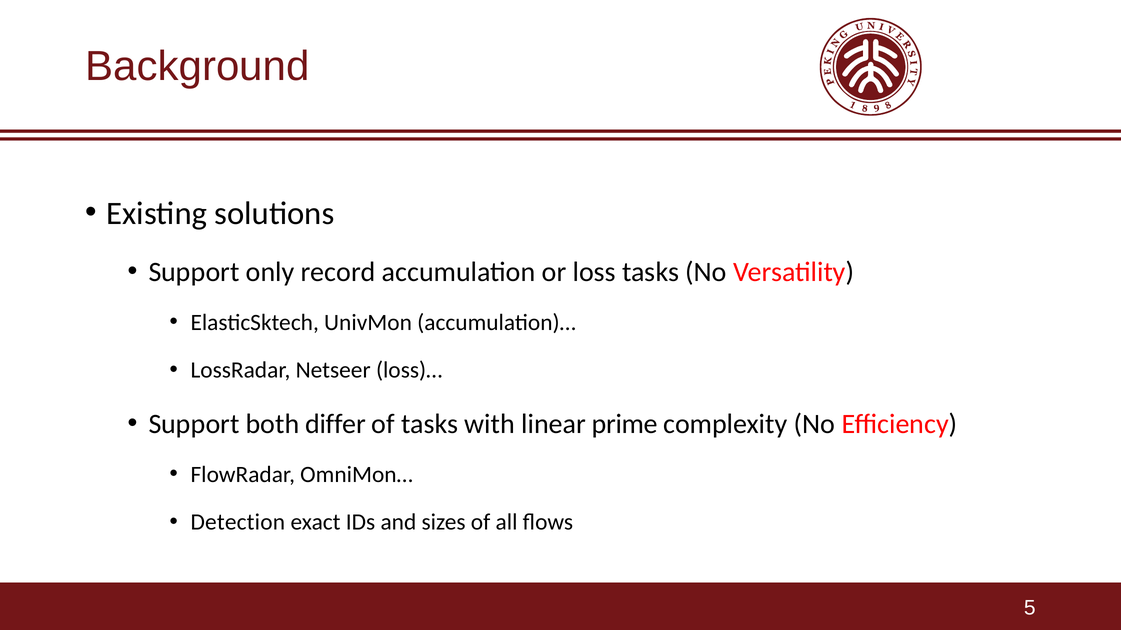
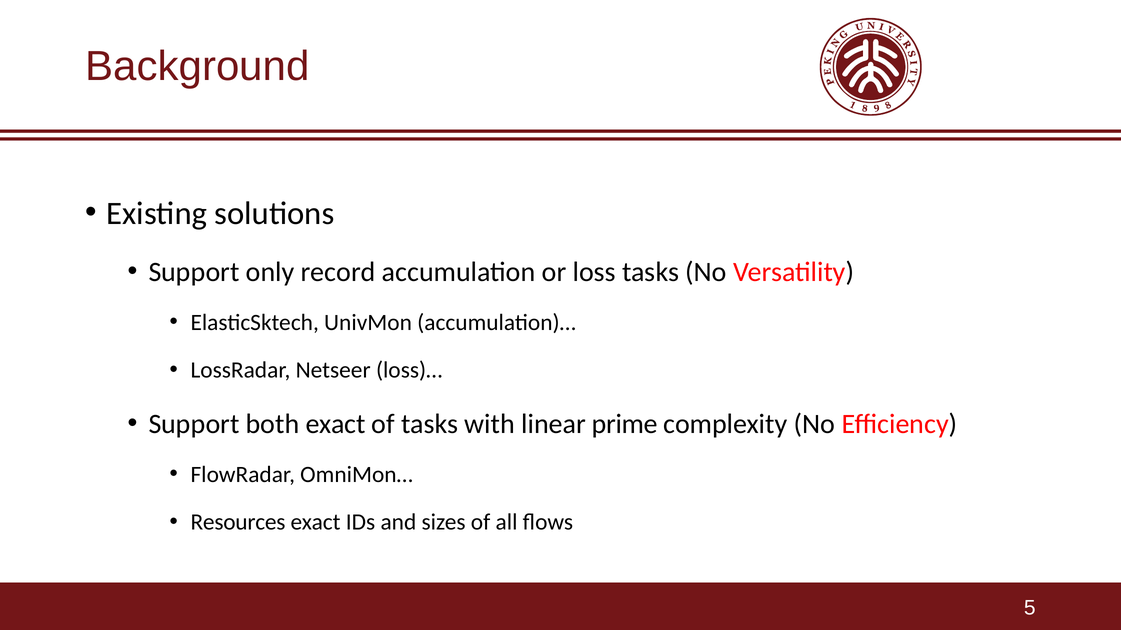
both differ: differ -> exact (336, 424)
Detection: Detection -> Resources (238, 523)
